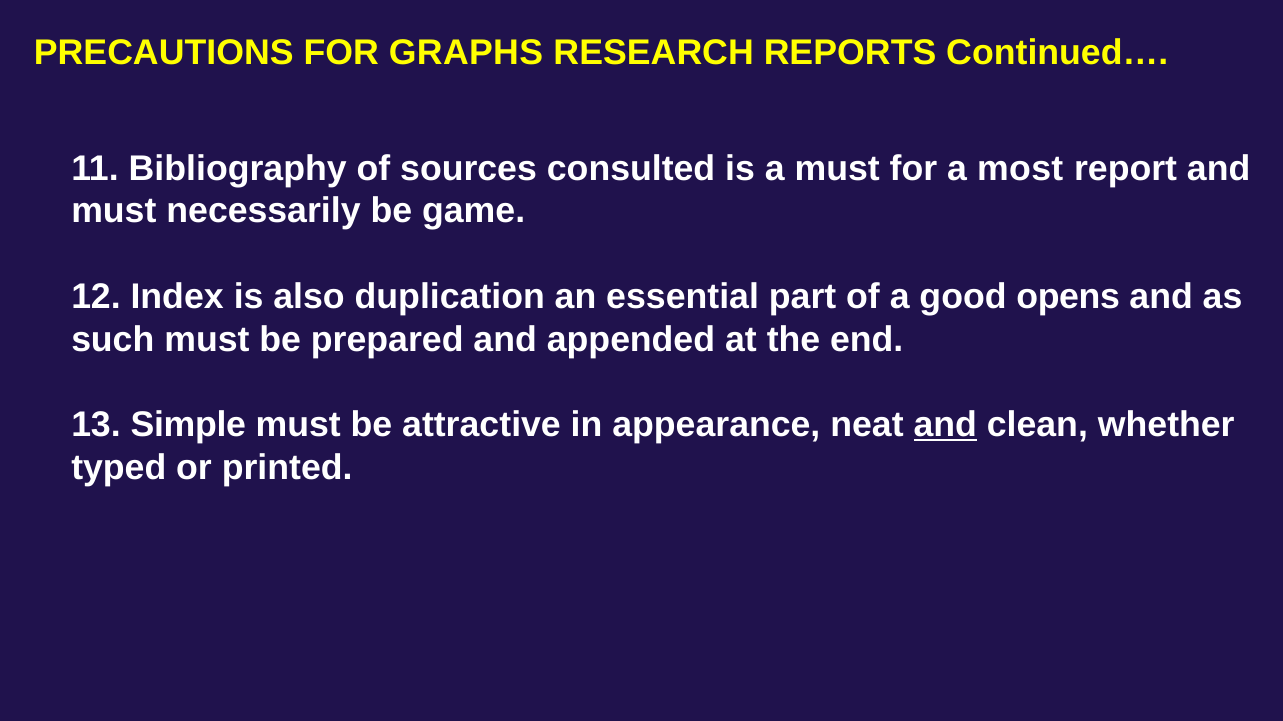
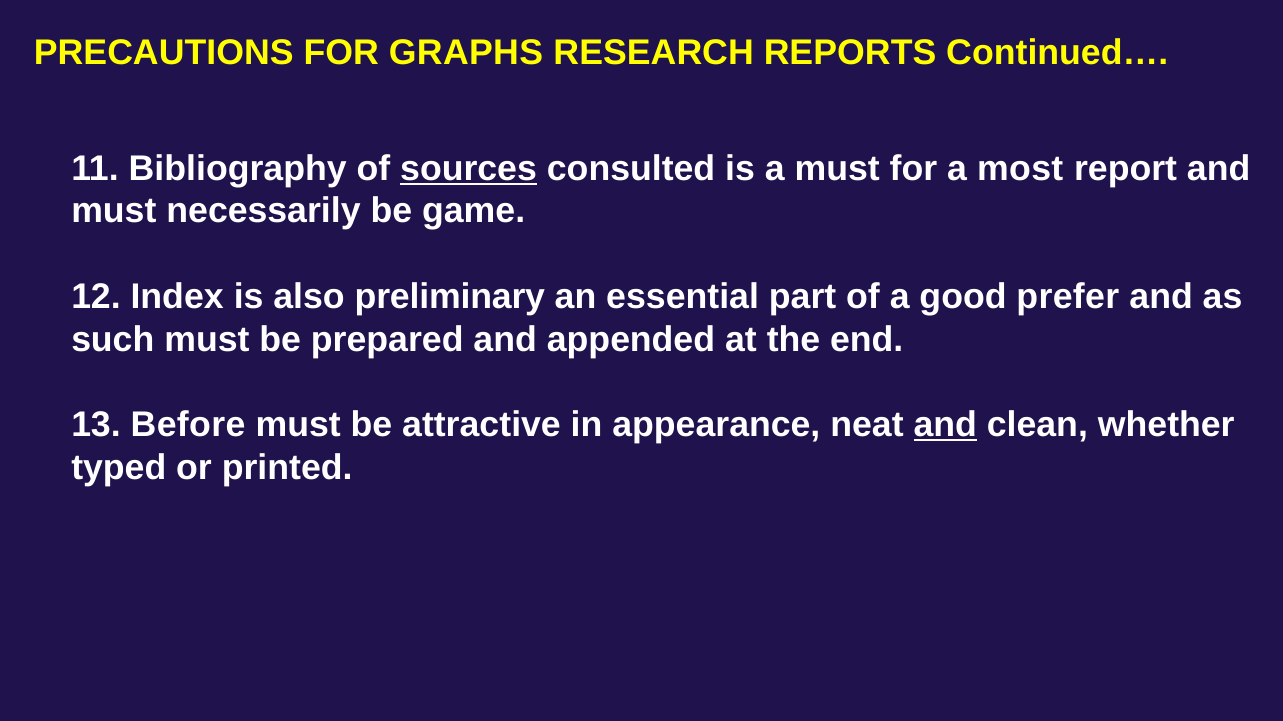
sources underline: none -> present (469, 169)
duplication: duplication -> preliminary (450, 297)
opens: opens -> prefer (1068, 297)
Simple: Simple -> Before (188, 425)
